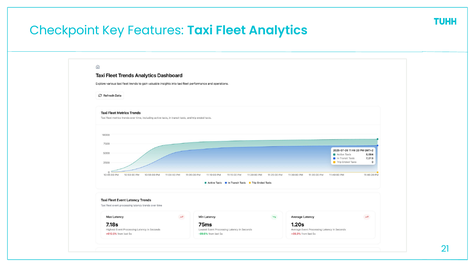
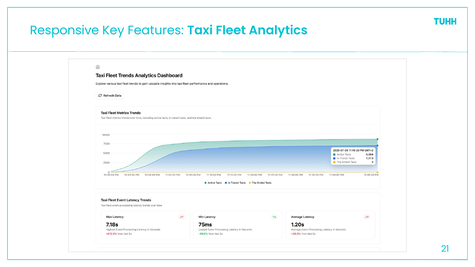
Checkpoint: Checkpoint -> Responsive (64, 30)
